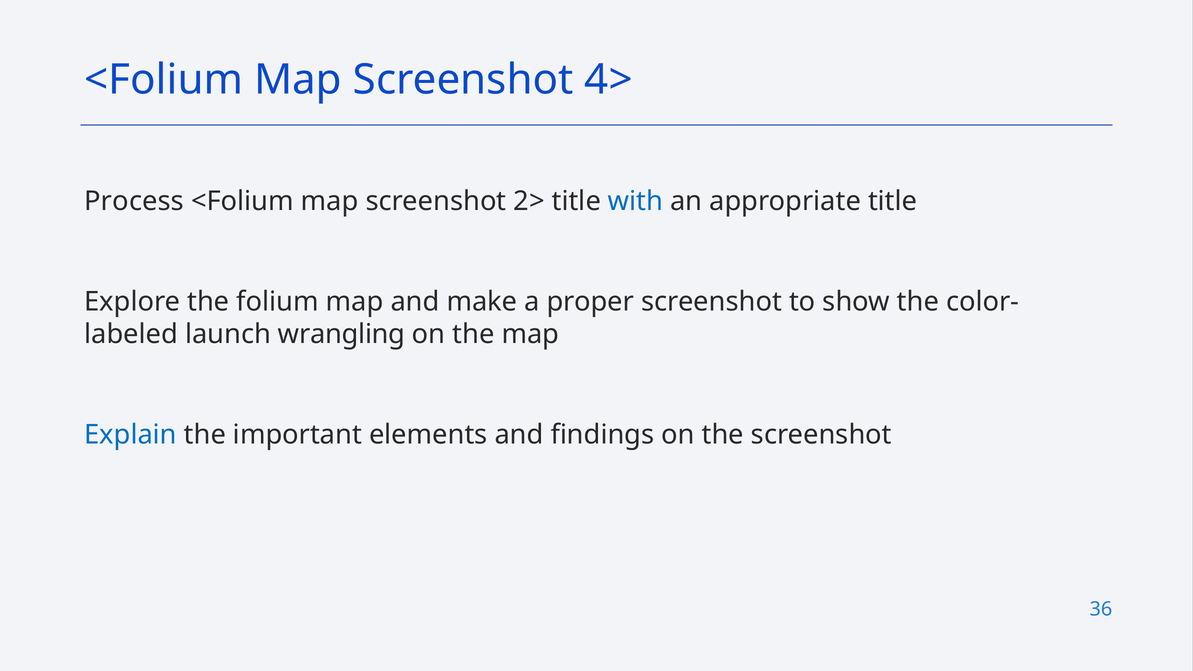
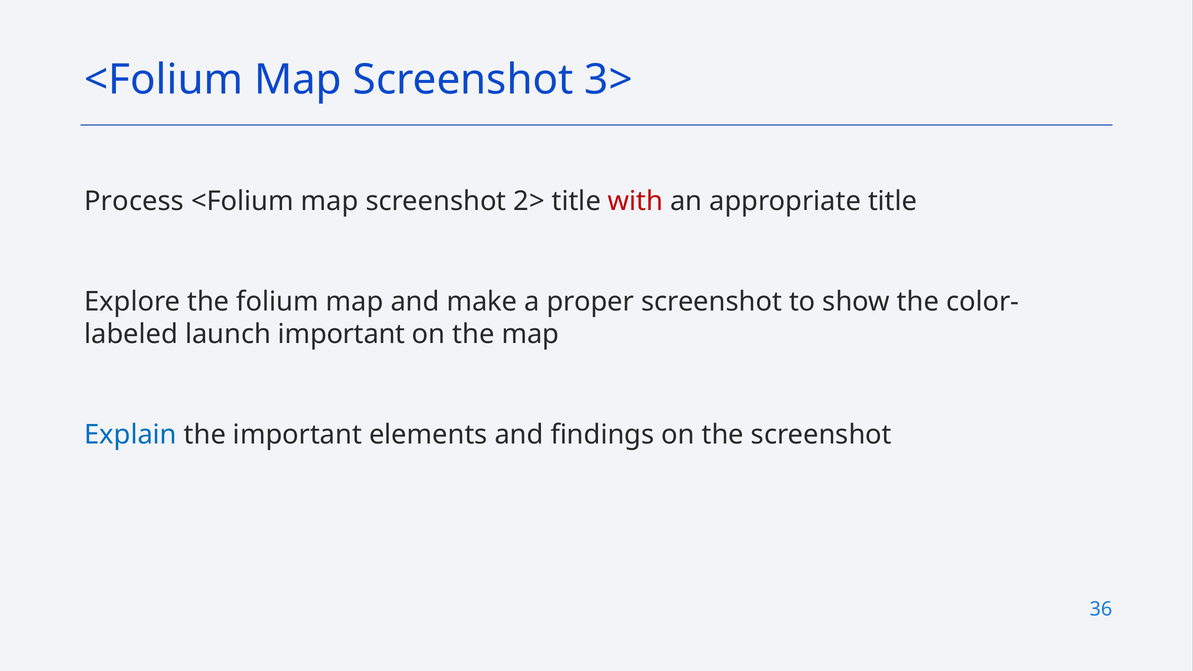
4>: 4> -> 3> (609, 80)
with colour: blue -> red (635, 201)
launch wrangling: wrangling -> important (342, 334)
